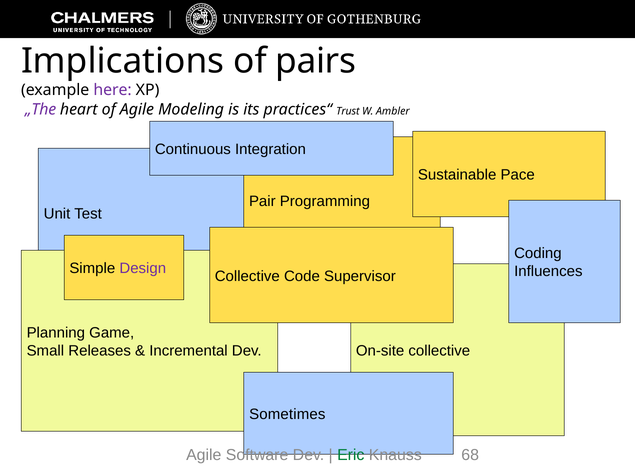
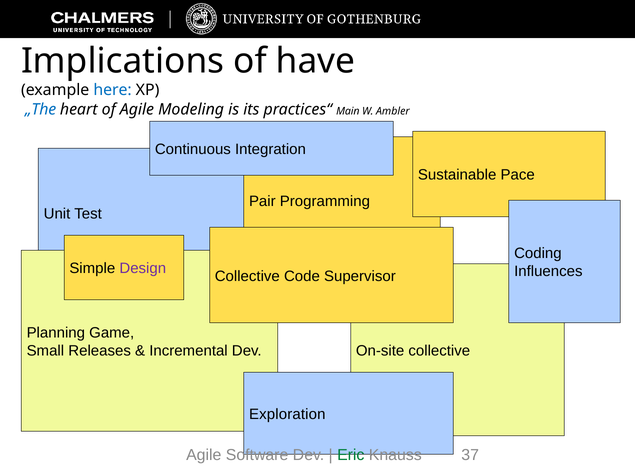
pairs: pairs -> have (316, 61)
here colour: purple -> blue (113, 90)
„The colour: purple -> blue (41, 109)
Trust: Trust -> Main (348, 111)
Sometimes: Sometimes -> Exploration (287, 415)
68: 68 -> 37 (470, 455)
